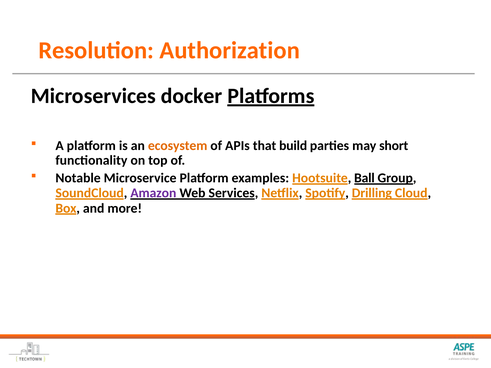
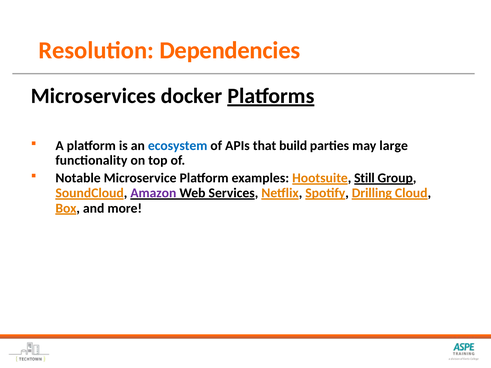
Authorization: Authorization -> Dependencies (230, 51)
ecosystem colour: orange -> blue (178, 146)
short: short -> large (394, 146)
Ball: Ball -> Still (364, 178)
